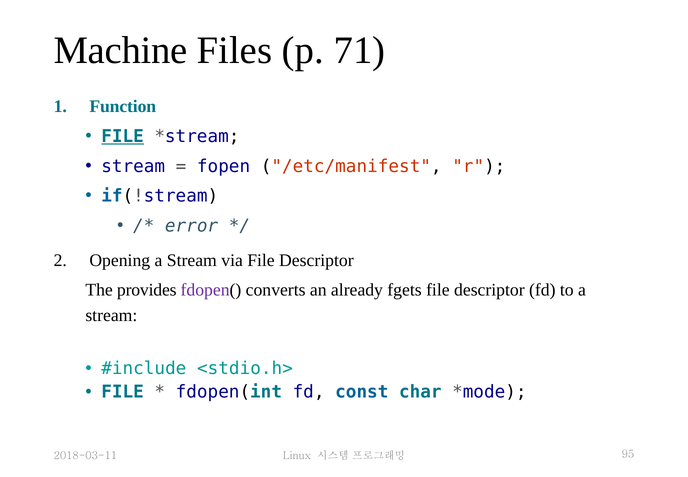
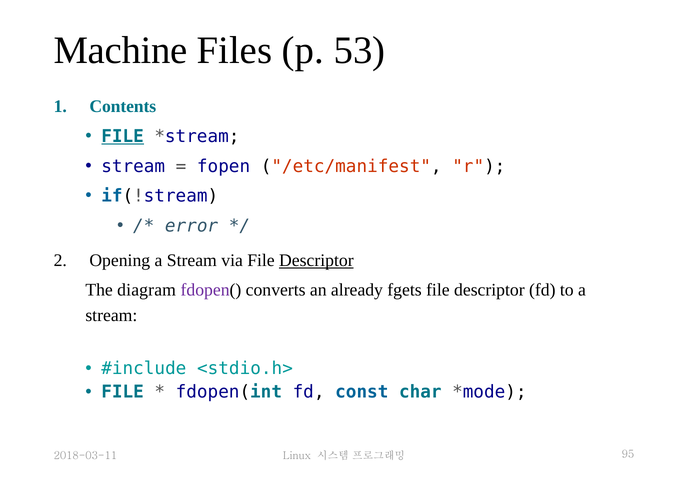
71: 71 -> 53 (360, 50)
Function: Function -> Contents (123, 106)
Descriptor underline: none -> present (316, 260)
provides: provides -> diagram (147, 290)
